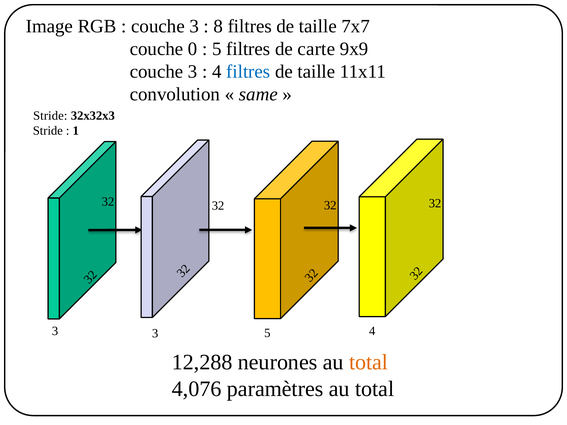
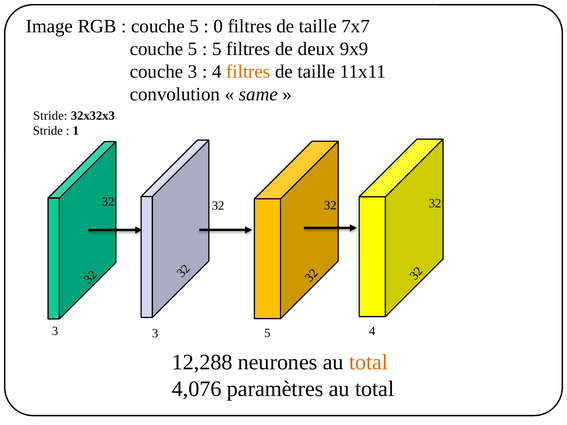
3: 3 -> 5 (194, 26)
8: 8 -> 0 (218, 26)
0: 0 -> 5 (193, 49)
carte: carte -> deux (316, 49)
filtres colour: blue -> orange (248, 72)
